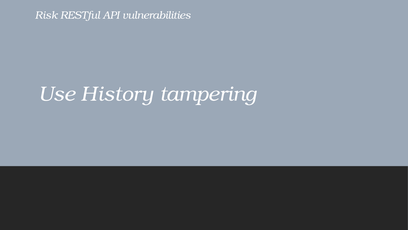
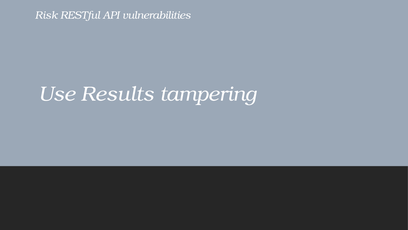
History: History -> Results (117, 94)
